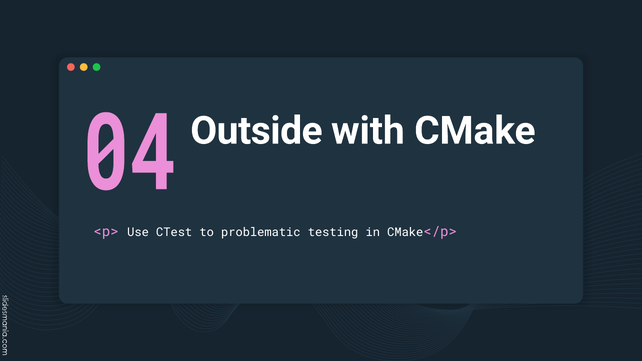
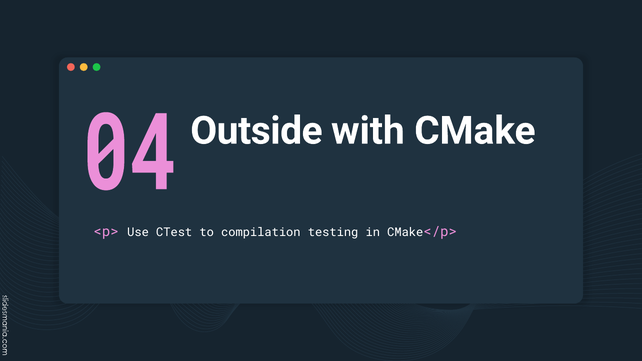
problematic: problematic -> compilation (261, 232)
